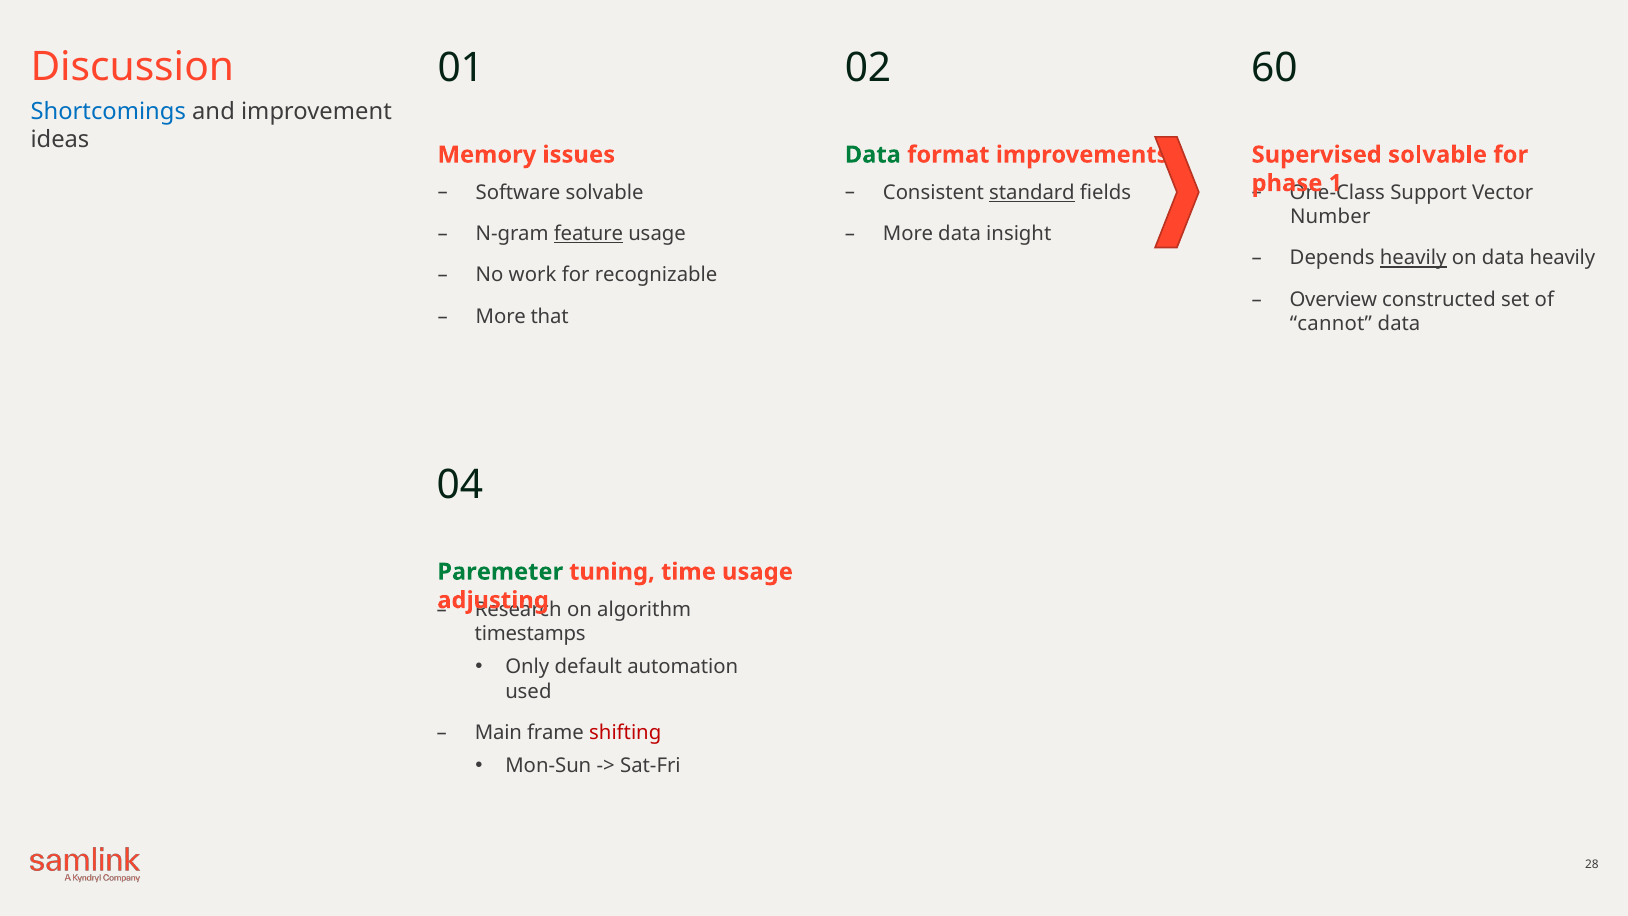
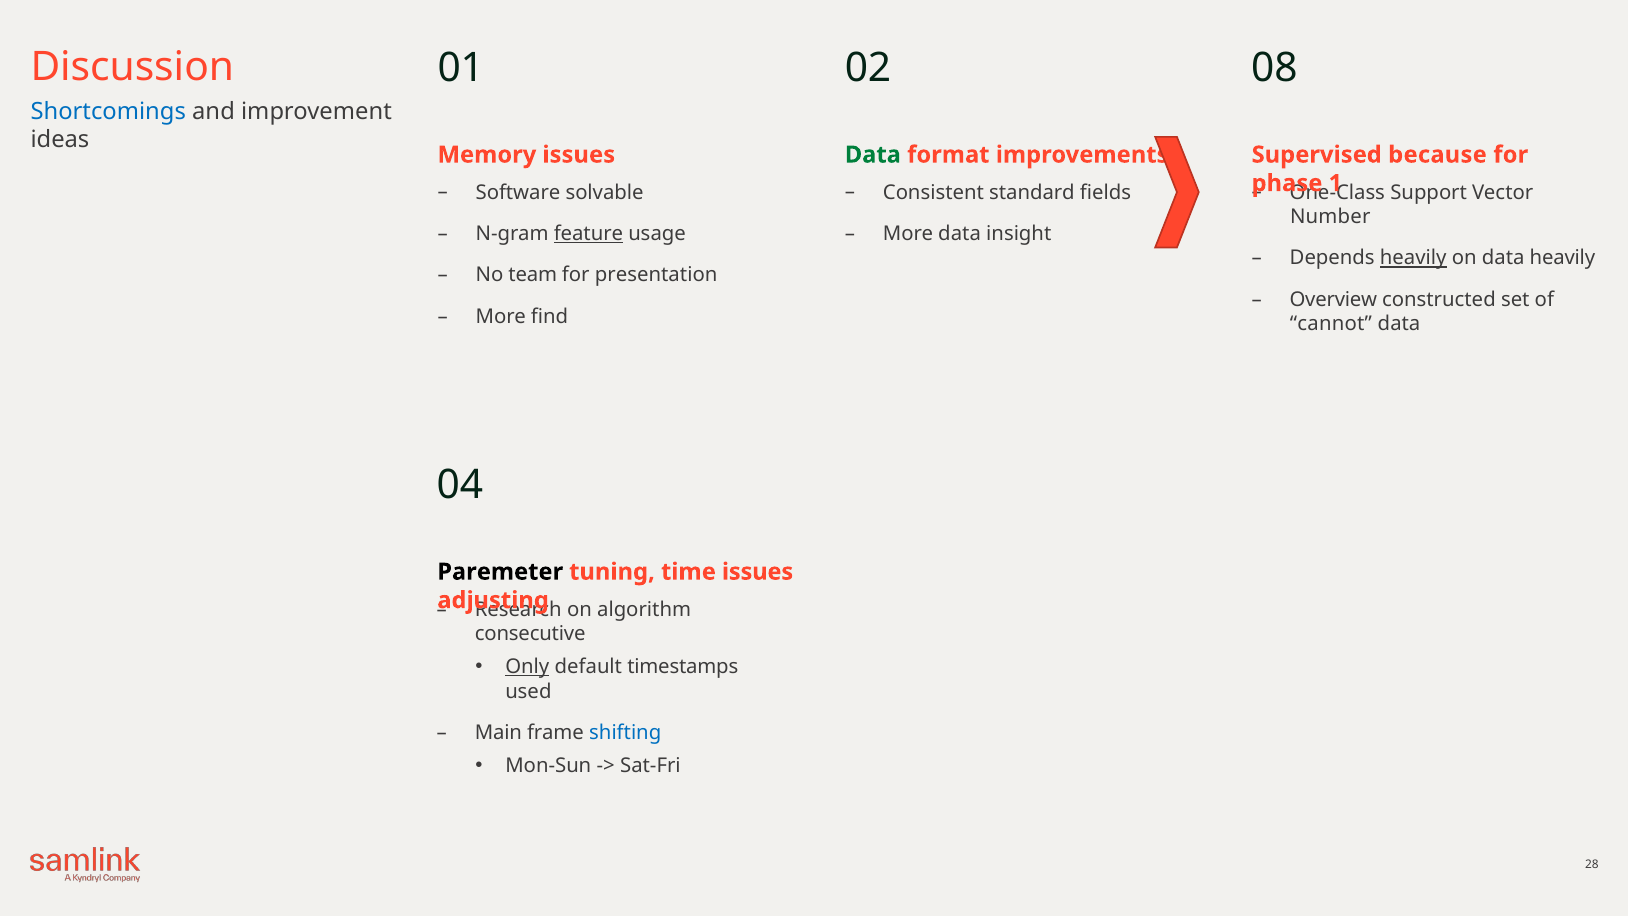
60: 60 -> 08 (1274, 68)
Supervised solvable: solvable -> because (1438, 155)
standard underline: present -> none (1032, 192)
work: work -> team (533, 275)
recognizable: recognizable -> presentation (656, 275)
that: that -> find (550, 317)
Paremeter colour: green -> black (500, 572)
time usage: usage -> issues (758, 572)
timestamps: timestamps -> consecutive (530, 634)
Only underline: none -> present (527, 667)
automation: automation -> timestamps (683, 667)
shifting colour: red -> blue (625, 733)
